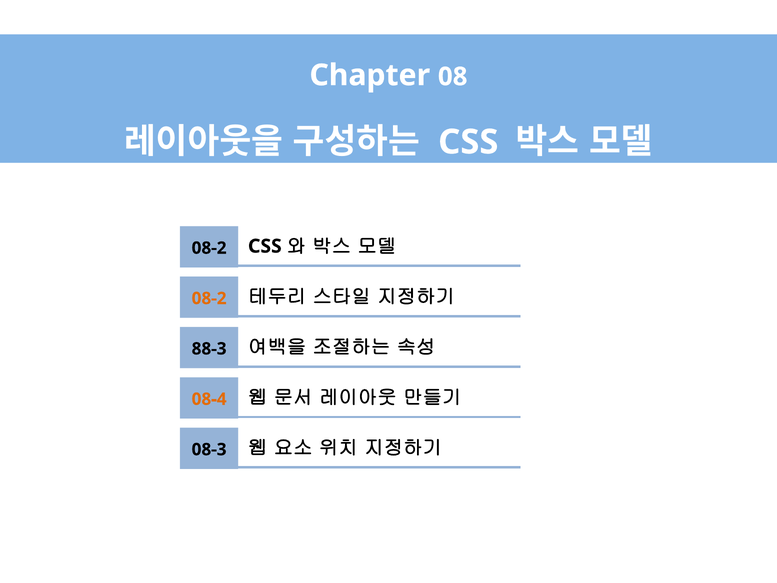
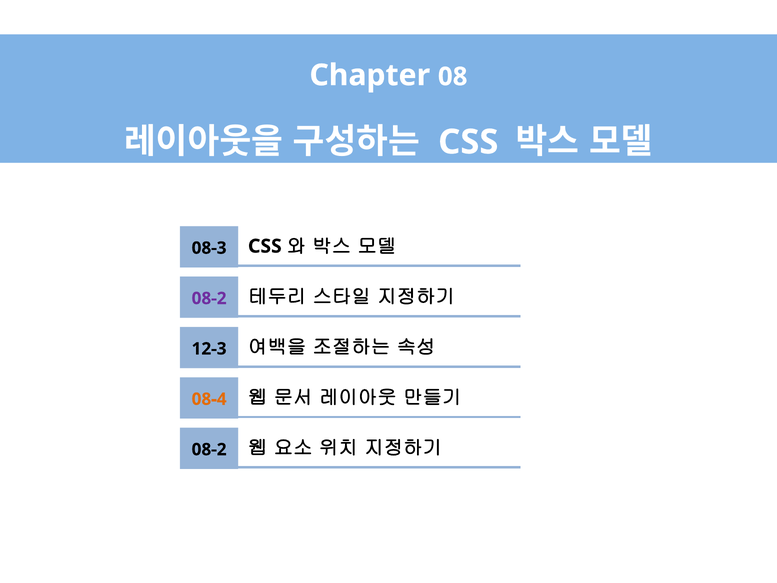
08-2: 08-2 -> 08-3 (209, 248)
08-2 colour: orange -> purple (209, 298)
88-3: 88-3 -> 12-3 (209, 349)
08-3: 08-3 -> 08-2 (209, 449)
